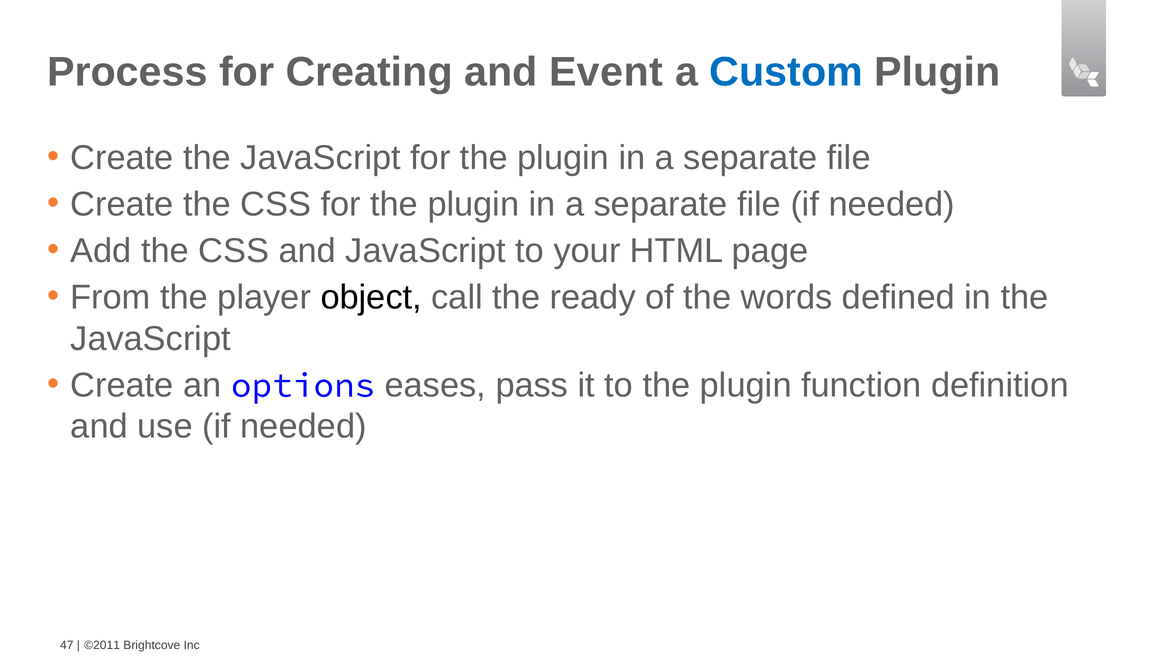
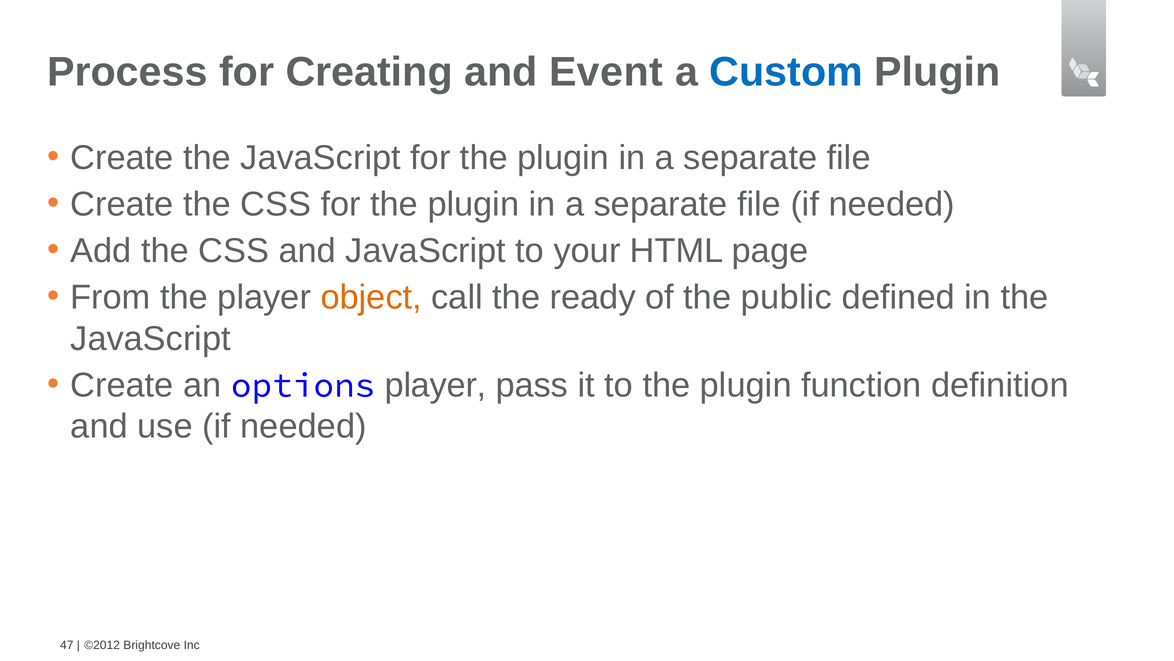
object colour: black -> orange (371, 297)
words: words -> public (786, 297)
options eases: eases -> player (436, 385)
©2011: ©2011 -> ©2012 (102, 645)
